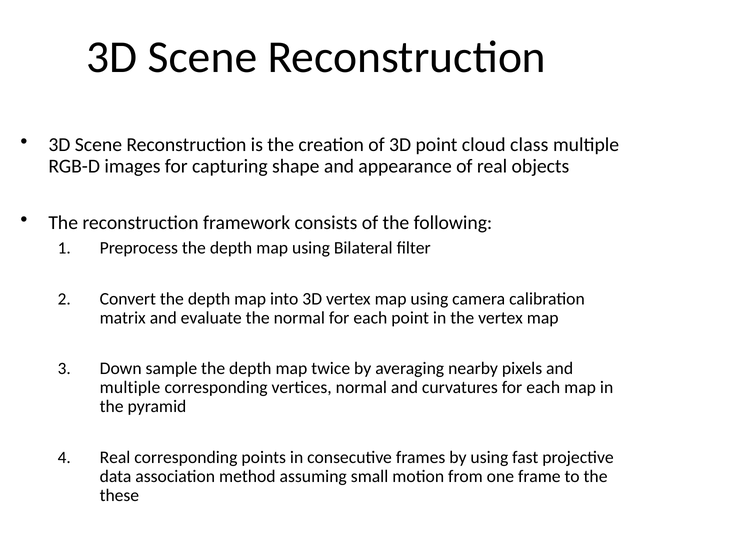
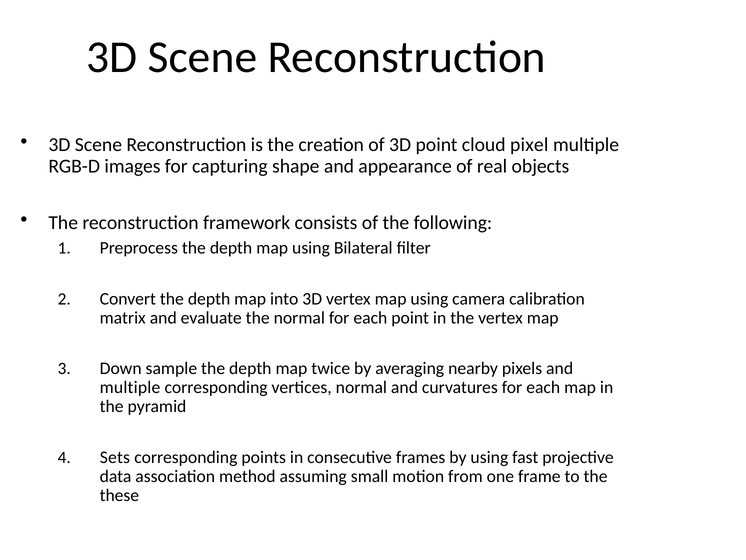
class: class -> pixel (529, 145)
Real: Real -> Sets (115, 457)
